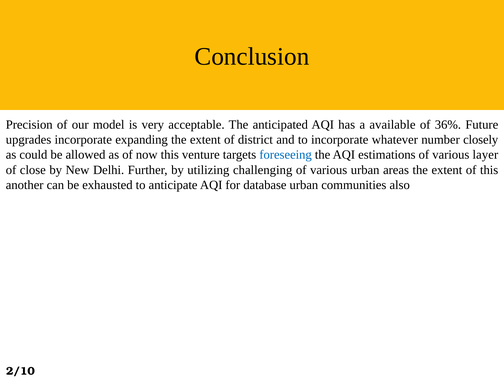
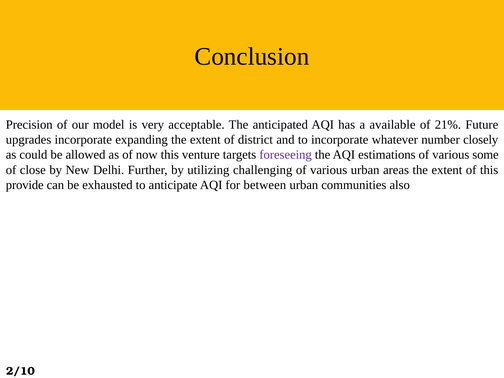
36%: 36% -> 21% (448, 125)
foreseeing colour: blue -> purple (286, 155)
layer: layer -> some (486, 155)
another: another -> provide (25, 185)
database: database -> between (265, 185)
